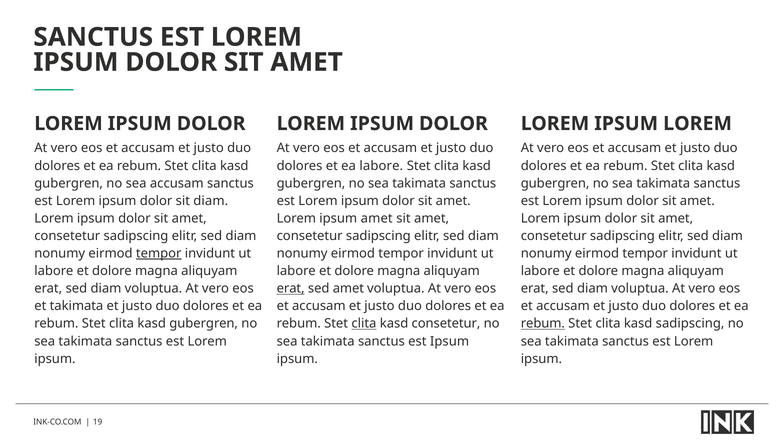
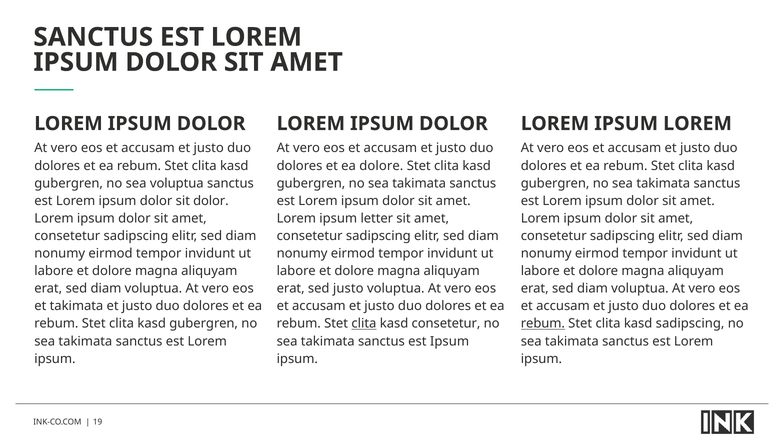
ea labore: labore -> dolore (381, 166)
sea accusam: accusam -> voluptua (177, 183)
sit diam: diam -> dolor (211, 201)
ipsum amet: amet -> letter (377, 218)
tempor underline: present -> none (159, 253)
erat underline: present -> none (291, 289)
sed amet: amet -> justo (348, 289)
